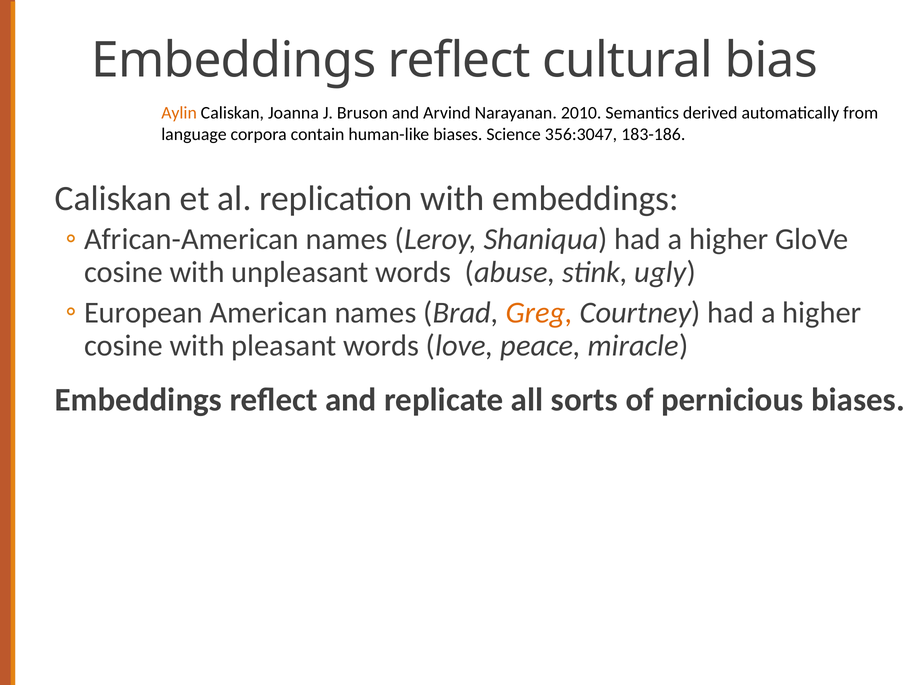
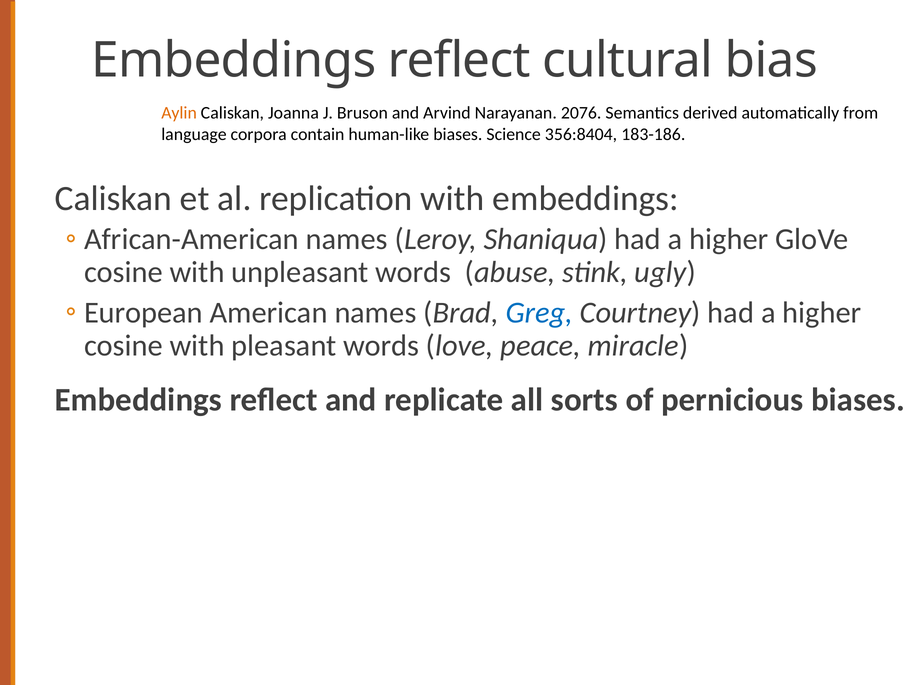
2010: 2010 -> 2076 (581, 113)
356:3047: 356:3047 -> 356:8404 (581, 134)
Greg colour: orange -> blue (539, 313)
